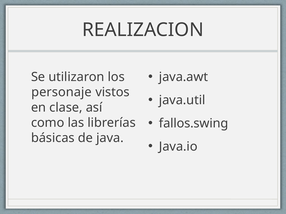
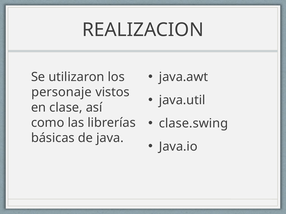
fallos.swing: fallos.swing -> clase.swing (194, 124)
